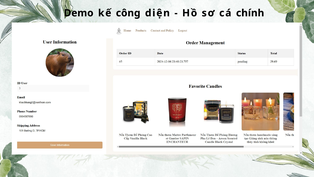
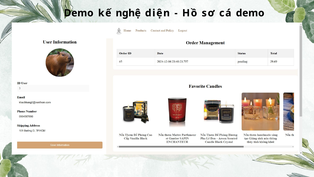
công: công -> nghệ (128, 13)
cá chính: chính -> demo (250, 13)
